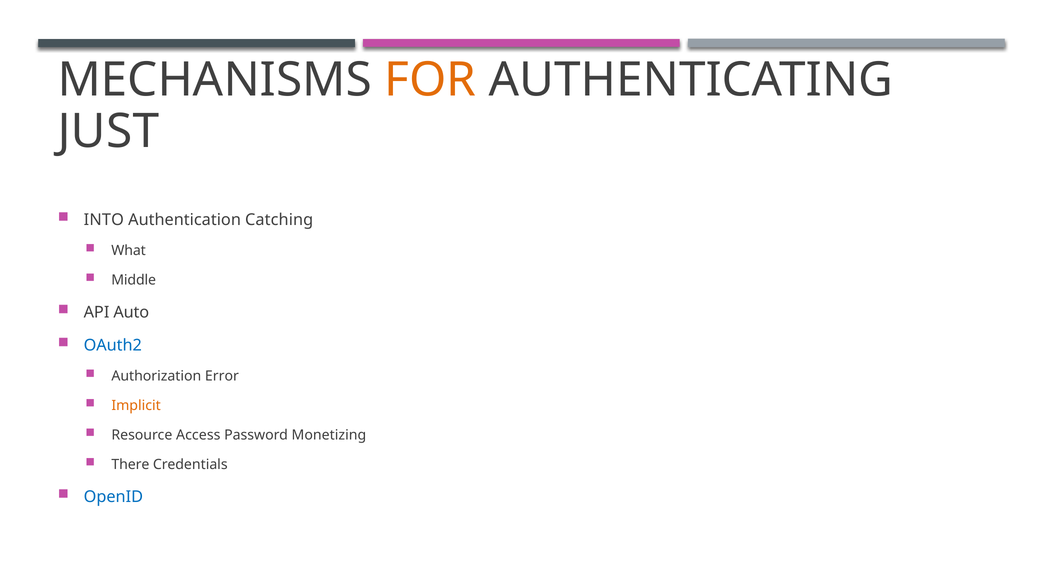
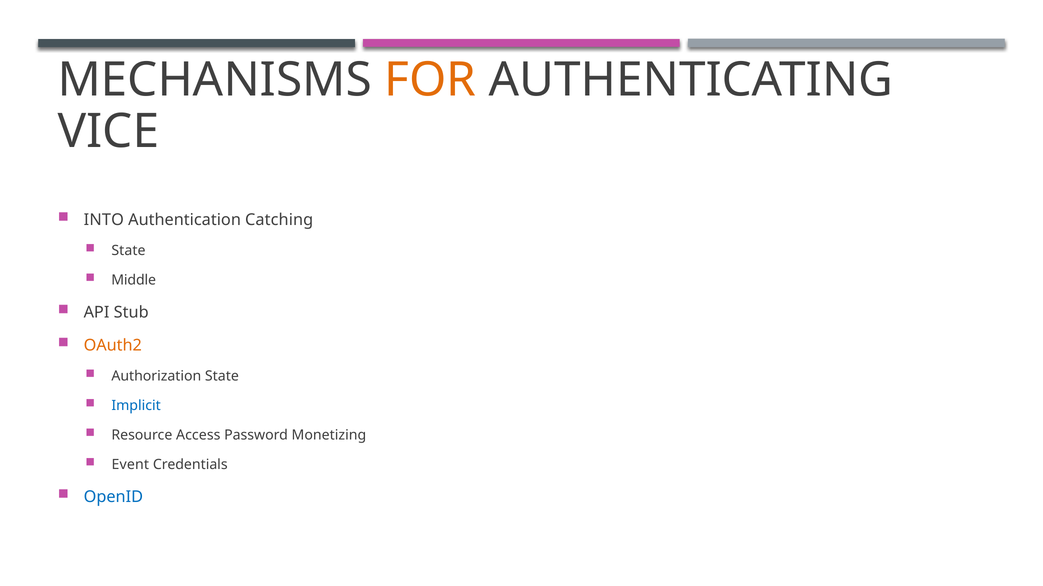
JUST: JUST -> VICE (108, 132)
What: What -> State (128, 251)
Auto: Auto -> Stub (131, 313)
OAuth2 colour: blue -> orange (113, 346)
Authorization Error: Error -> State (222, 377)
Implicit colour: orange -> blue (136, 406)
There: There -> Event (130, 465)
